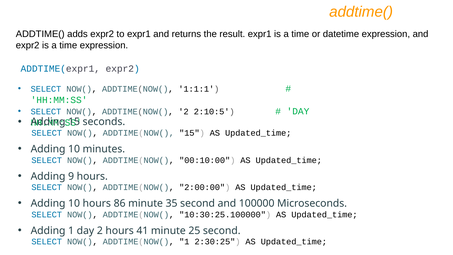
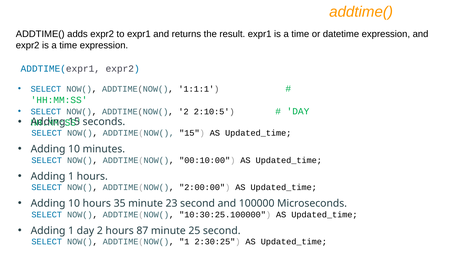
9: 9 -> 1 (71, 176)
86: 86 -> 35 (120, 203)
35: 35 -> 23 (172, 203)
41: 41 -> 87 (142, 230)
